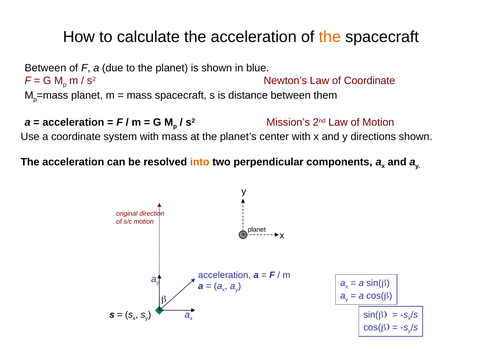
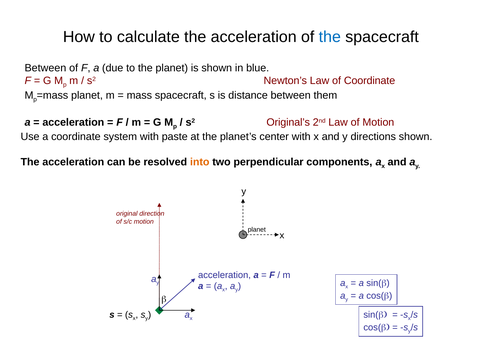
the colour: orange -> blue (330, 37)
Mission’s: Mission’s -> Original’s (288, 123)
with mass: mass -> paste (175, 137)
